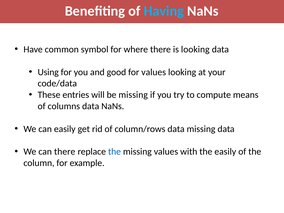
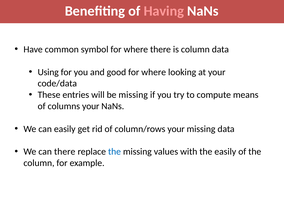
Having colour: light blue -> pink (164, 11)
is looking: looking -> column (195, 49)
good for values: values -> where (154, 72)
columns data: data -> your (91, 106)
column/rows data: data -> your (176, 129)
